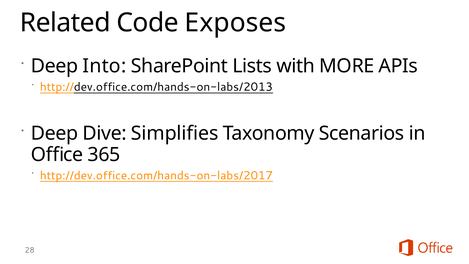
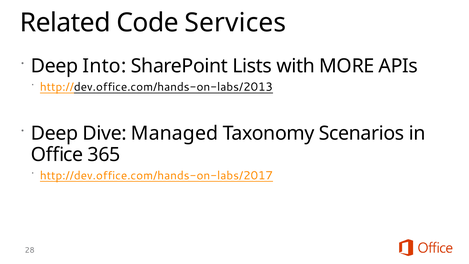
Exposes: Exposes -> Services (235, 23)
Simplifies: Simplifies -> Managed (175, 133)
